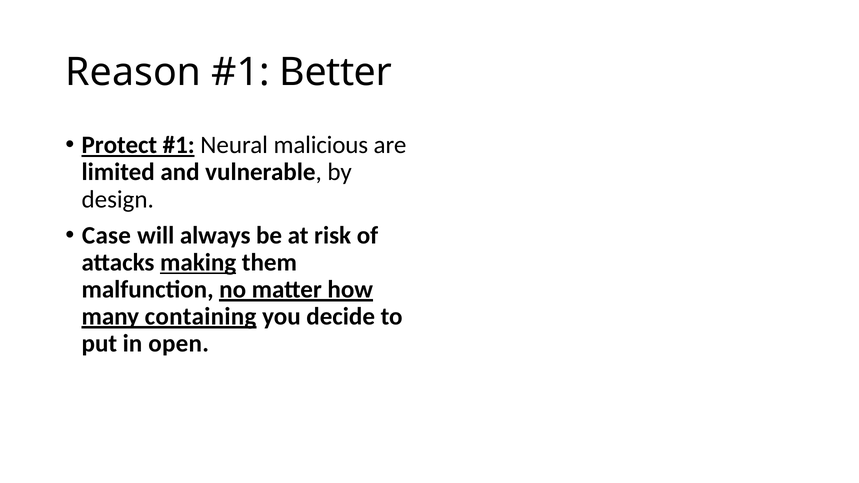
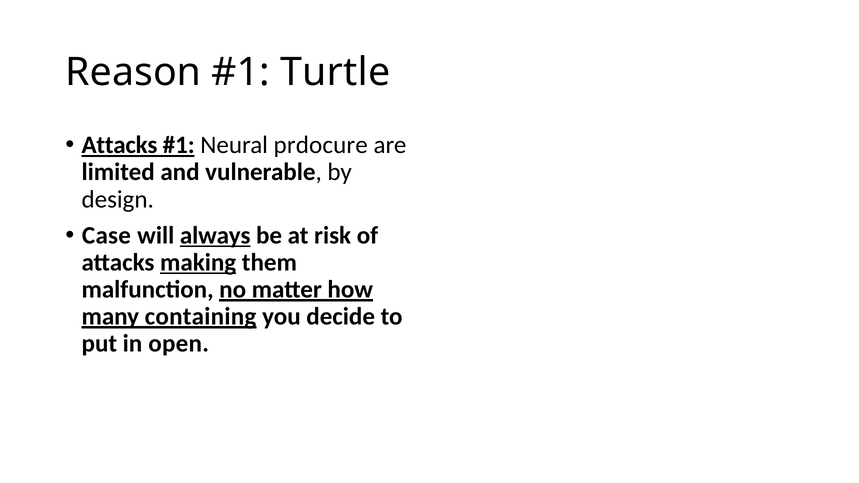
Better: Better -> Turtle (335, 72)
Protect: Protect -> Attacks (119, 145)
malicious: malicious -> prdocure (321, 145)
always underline: none -> present (215, 235)
